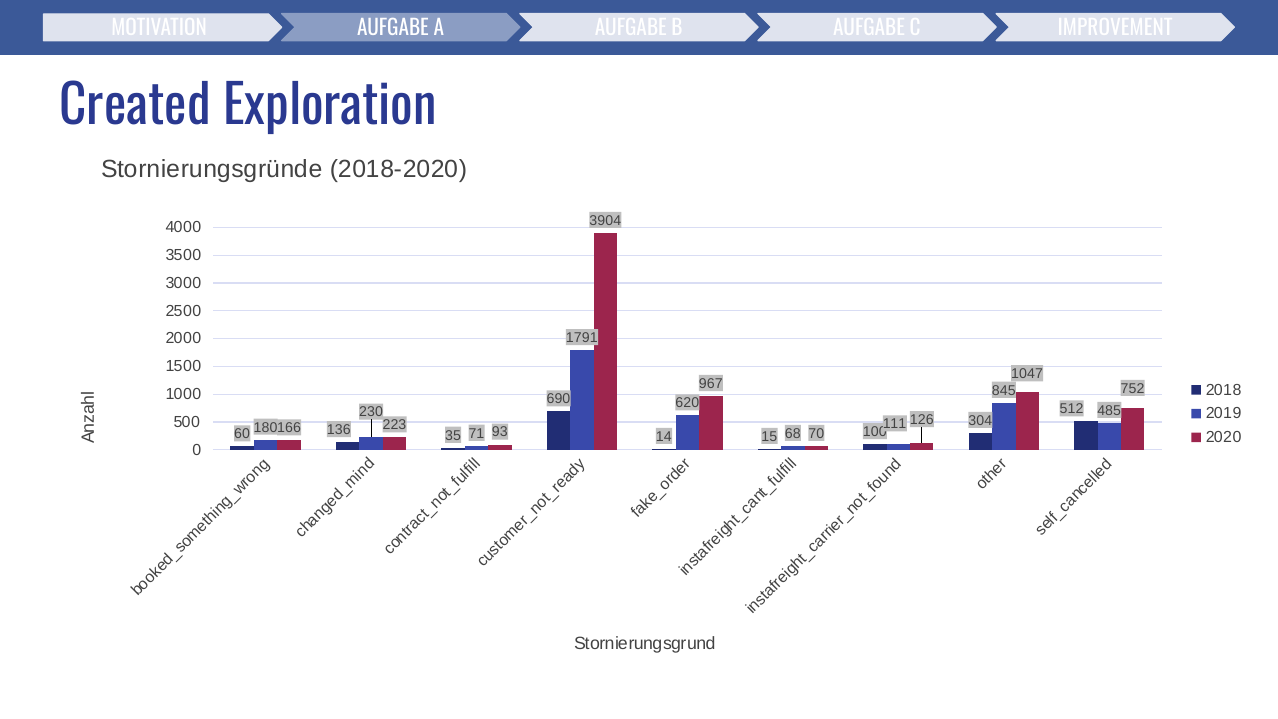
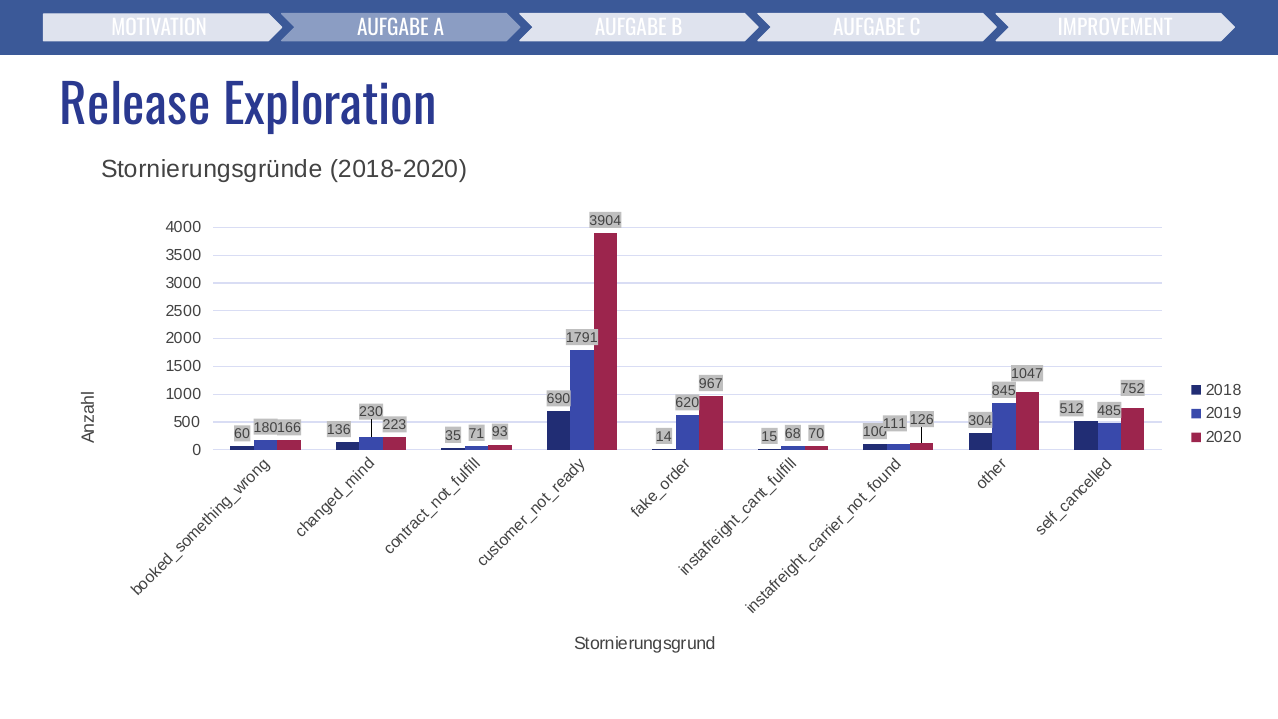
Created: Created -> Release (135, 107)
